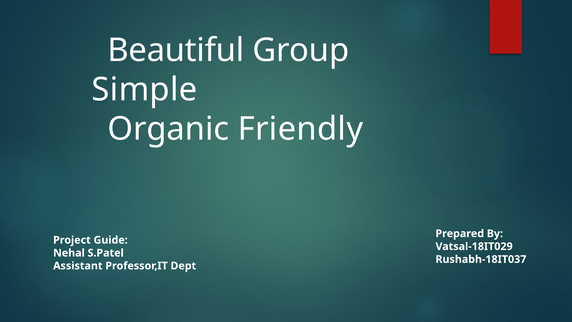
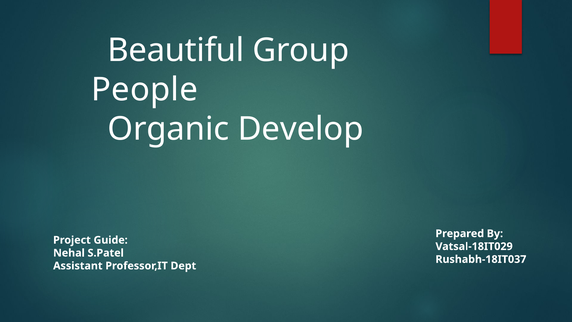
Simple: Simple -> People (145, 90)
Friendly: Friendly -> Develop (301, 129)
